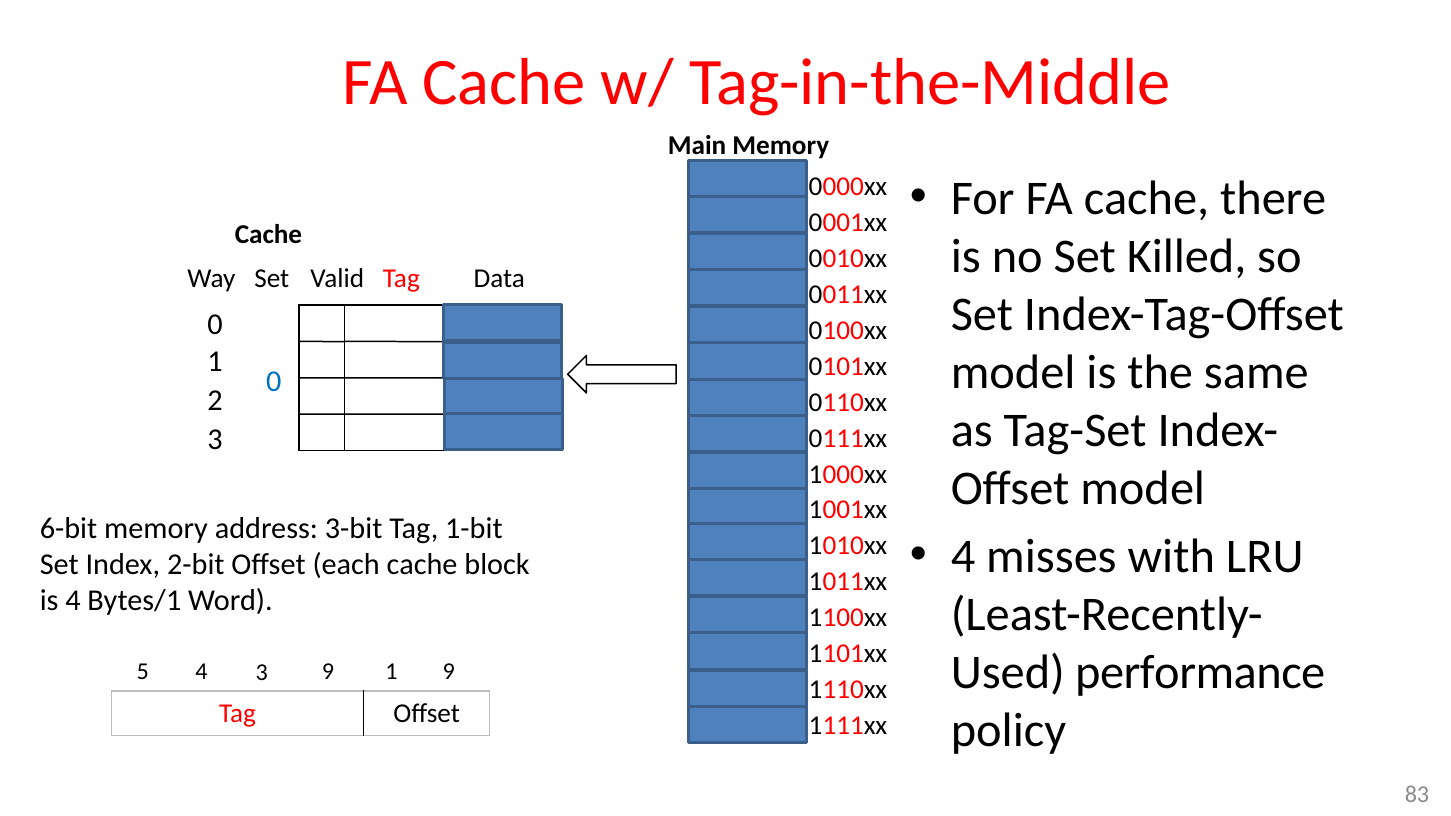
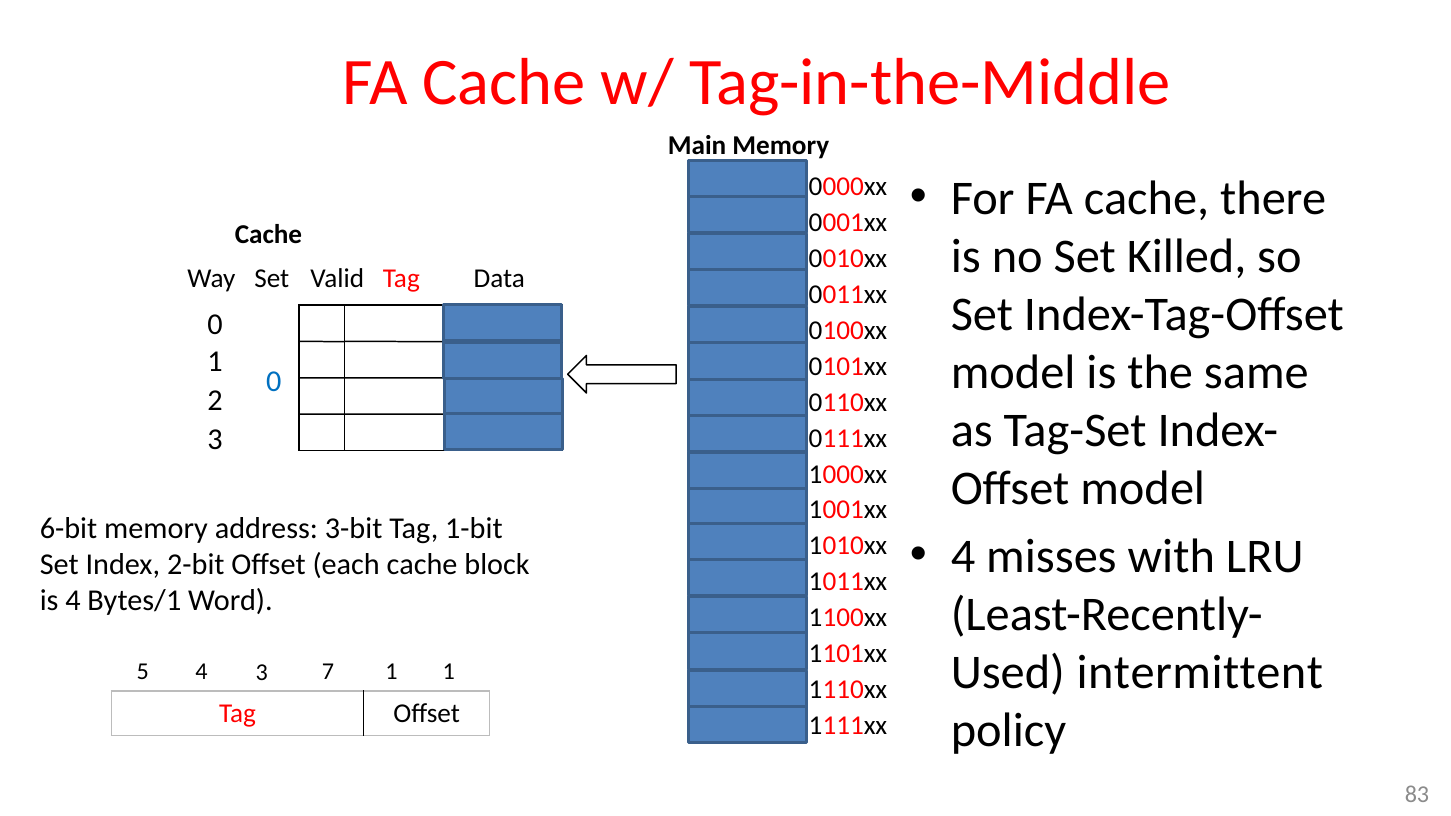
performance: performance -> intermittent (1200, 673)
3 9: 9 -> 7 (328, 672)
1 9: 9 -> 1 (449, 672)
